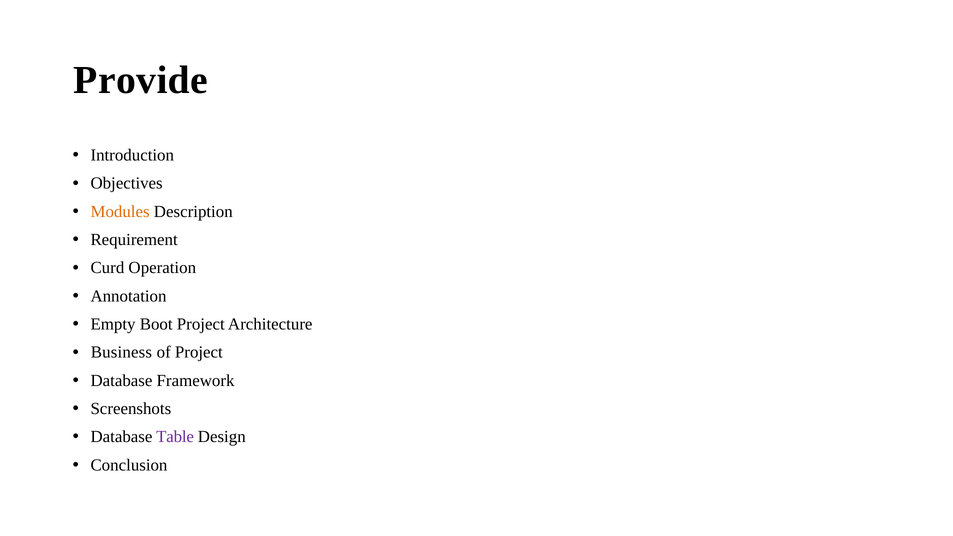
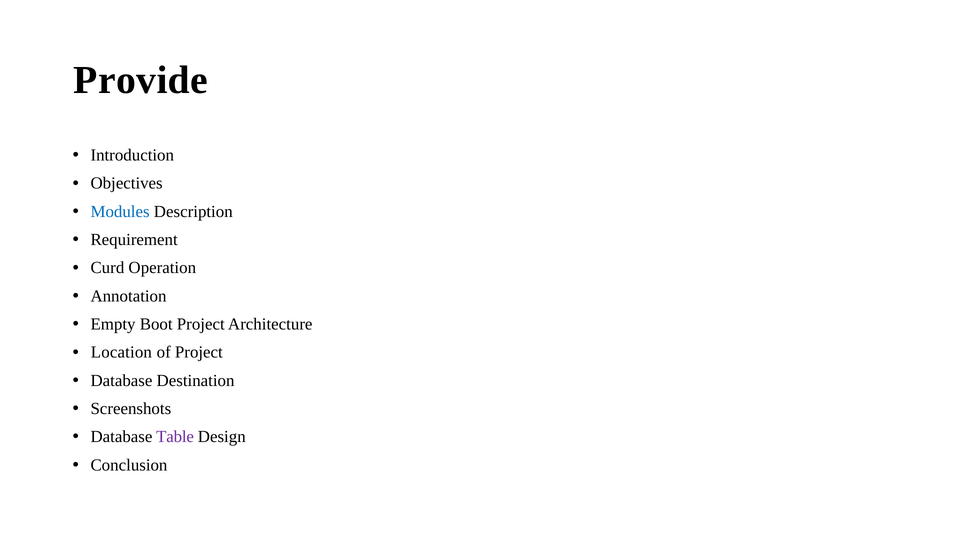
Modules colour: orange -> blue (120, 212)
Business: Business -> Location (121, 352)
Framework: Framework -> Destination (196, 381)
